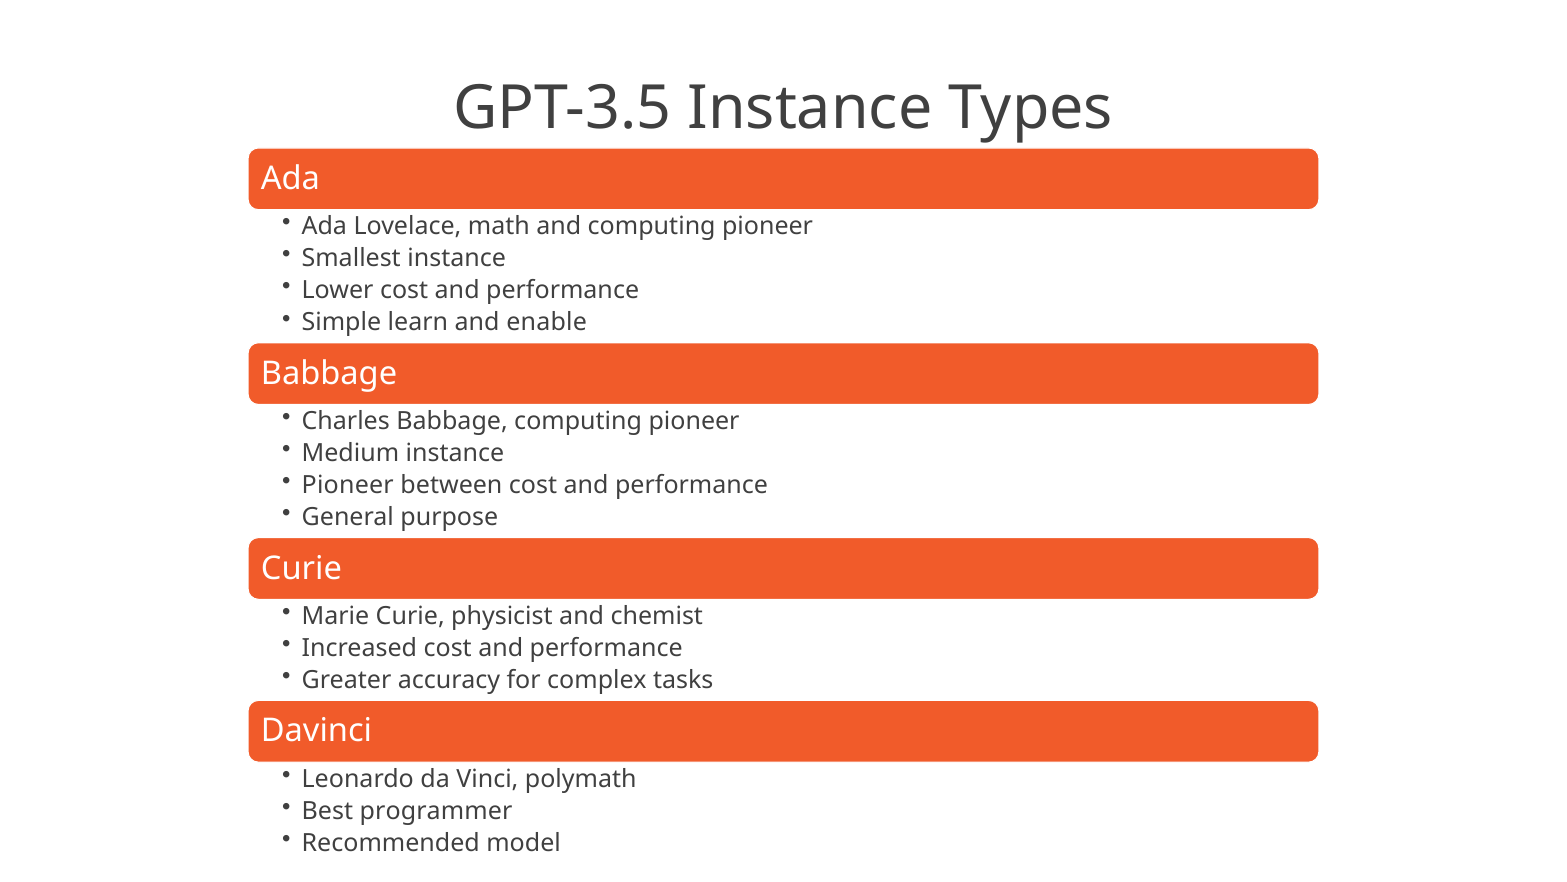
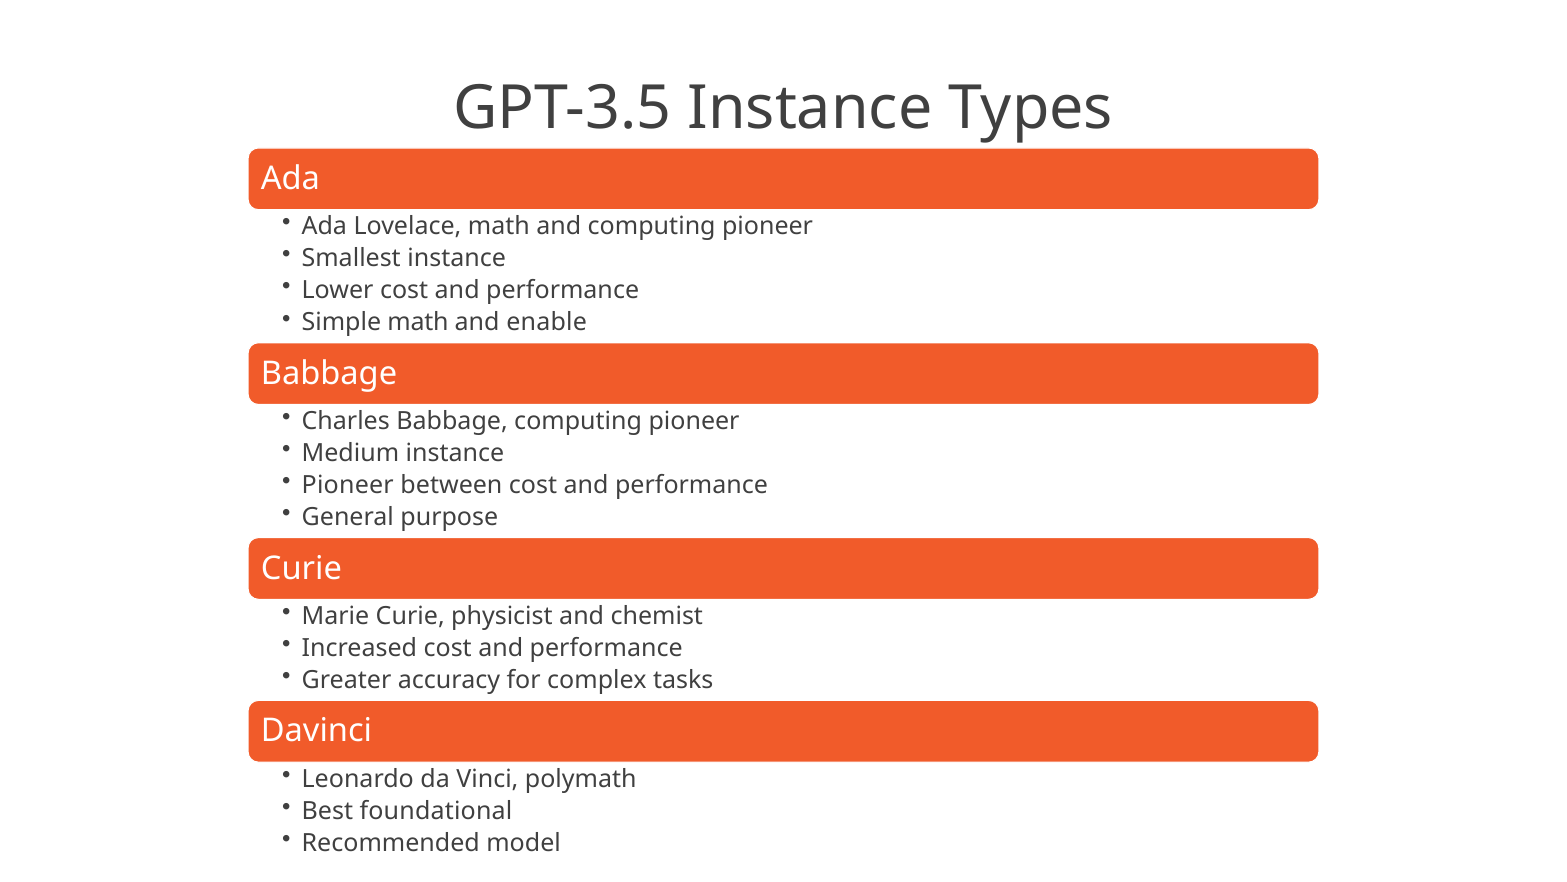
Simple learn: learn -> math (418, 322)
programmer: programmer -> foundational (436, 810)
